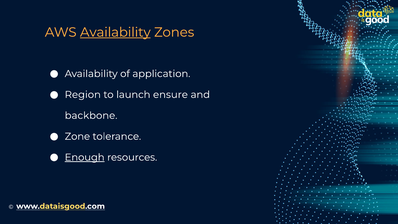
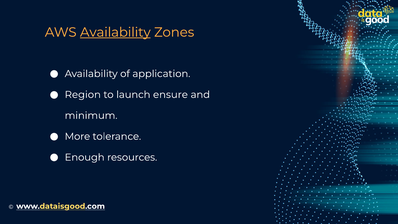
backbone: backbone -> minimum (91, 115)
Zone: Zone -> More (77, 136)
Enough underline: present -> none (85, 157)
